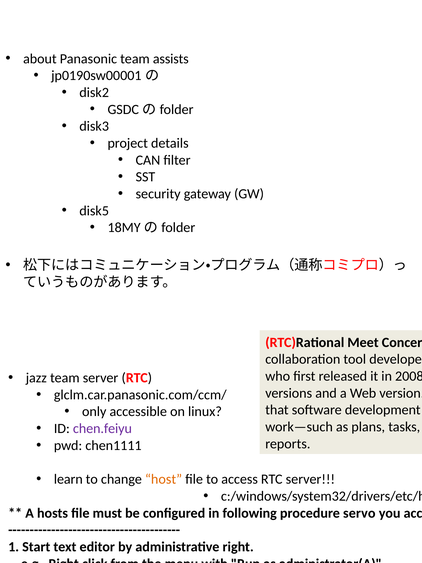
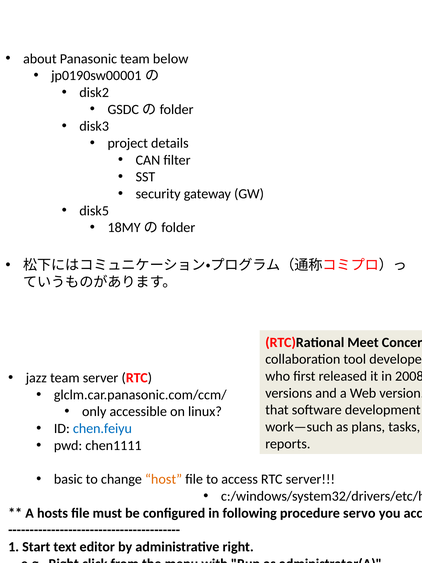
assists: assists -> below (171, 59)
chen.feiyu colour: purple -> blue (102, 428)
learn: learn -> basic (68, 479)
